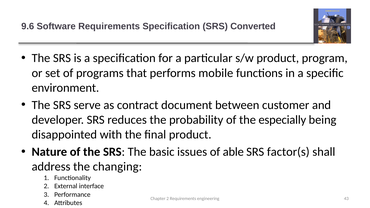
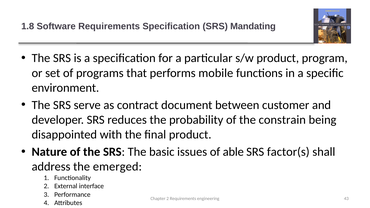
9.6: 9.6 -> 1.8 (28, 26)
Converted: Converted -> Mandating (253, 26)
especially: especially -> constrain (282, 120)
changing: changing -> emerged (117, 167)
